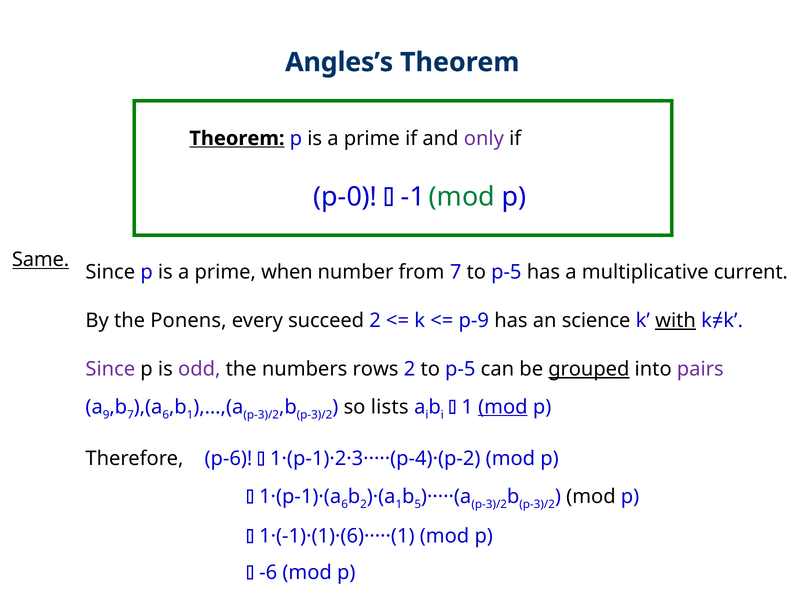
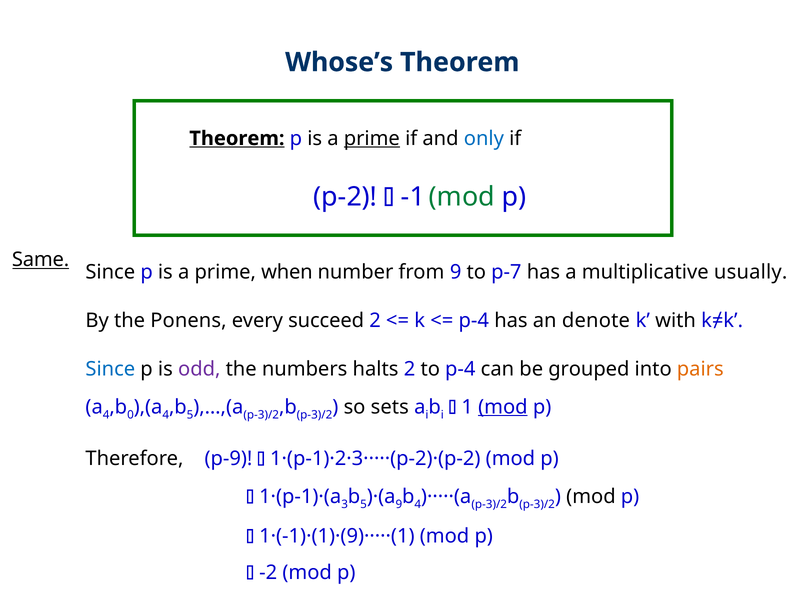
Angles’s: Angles’s -> Whose’s (339, 62)
prime underline: none -> present (372, 138)
only colour: purple -> blue (484, 138)
p-0: p-0 -> p-2 (345, 197)
from 7: 7 -> 9 (456, 272)
p-5: p-5 -> p-7 (506, 272)
current: current -> usually (751, 272)
p-9: p-9 -> p-4 (474, 320)
science: science -> denote (596, 320)
with underline: present -> none (676, 320)
Since colour: purple -> blue (110, 369)
rows: rows -> halts (376, 369)
2 to p-5: p-5 -> p-4 (460, 369)
grouped underline: present -> none (589, 369)
pairs colour: purple -> orange (700, 369)
a 9: 9 -> 4 (106, 414)
7: 7 -> 0 (130, 414)
6: 6 -> 4 (166, 414)
1: 1 -> 5 (190, 414)
lists: lists -> sets (390, 407)
p-6: p-6 -> p-9 (228, 458)
1·(p-1)·2·3·····(p-4)·(p-2: 1·(p-1)·2·3·····(p-4)·(p-2 -> 1·(p-1)·2·3·····(p-2)·(p-2 (375, 458)
6: 6 -> 3 (345, 504)
2: 2 -> 5 (364, 504)
1: 1 -> 9 (399, 504)
5: 5 -> 4 (418, 504)
1·(-1)·(1)·(6)·····(1: 1·(-1)·(1)·(6)·····(1 -> 1·(-1)·(1)·(9)·····(1 (337, 536)
-6: -6 -> -2 (268, 572)
